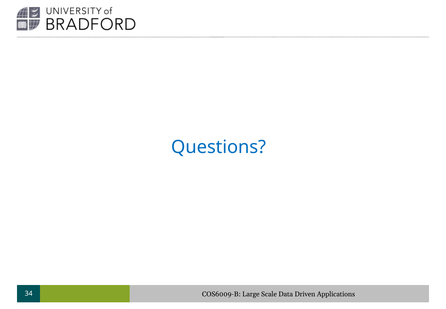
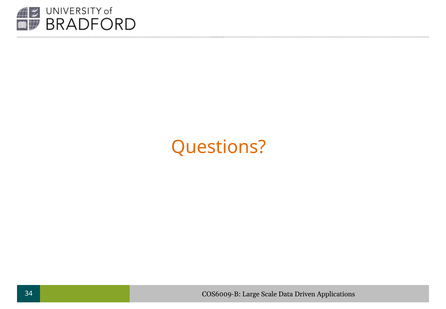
Questions colour: blue -> orange (219, 147)
